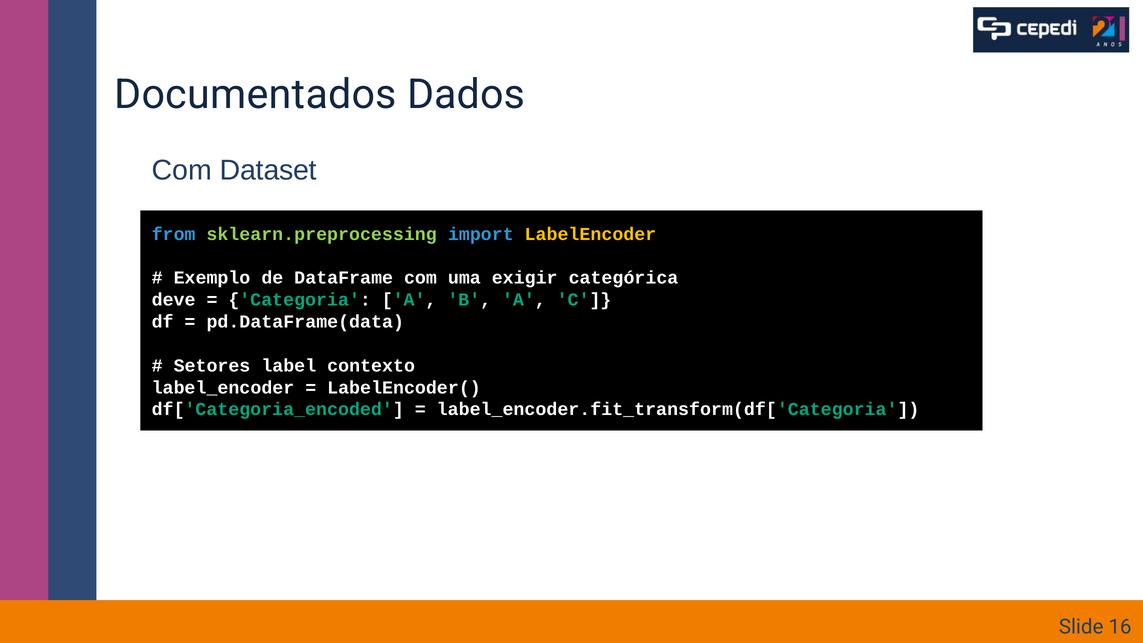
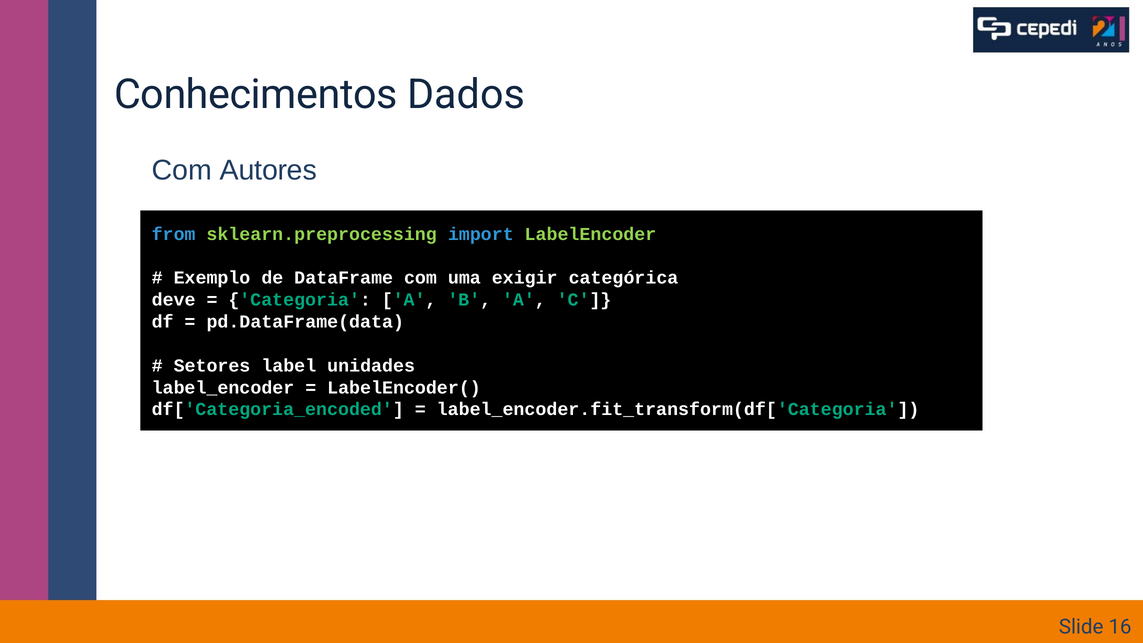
Documentados: Documentados -> Conhecimentos (256, 95)
Dataset: Dataset -> Autores (268, 170)
LabelEncoder colour: yellow -> light green (590, 234)
contexto: contexto -> unidades (371, 366)
